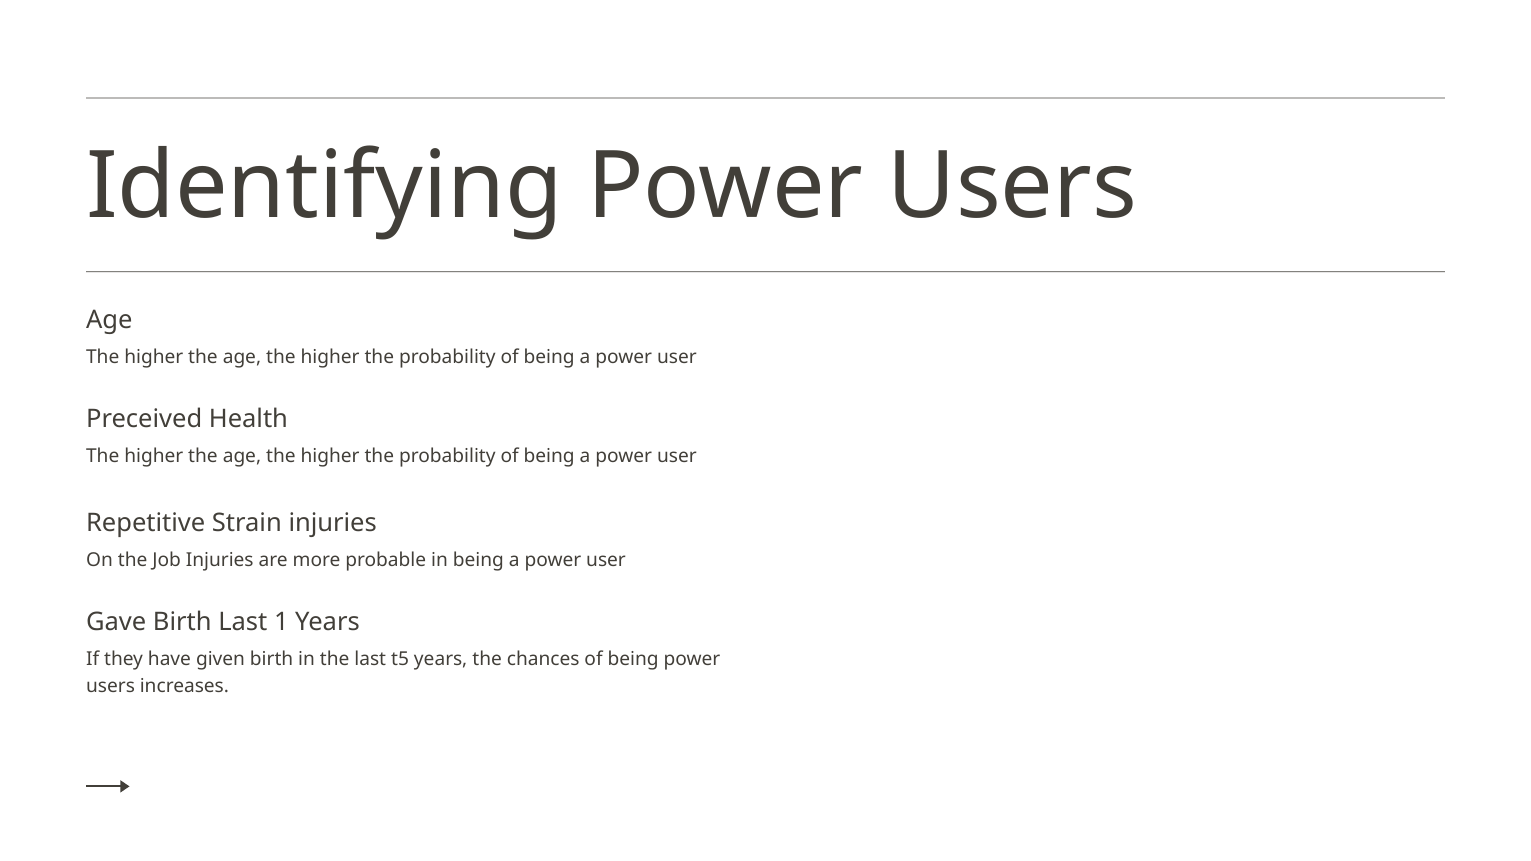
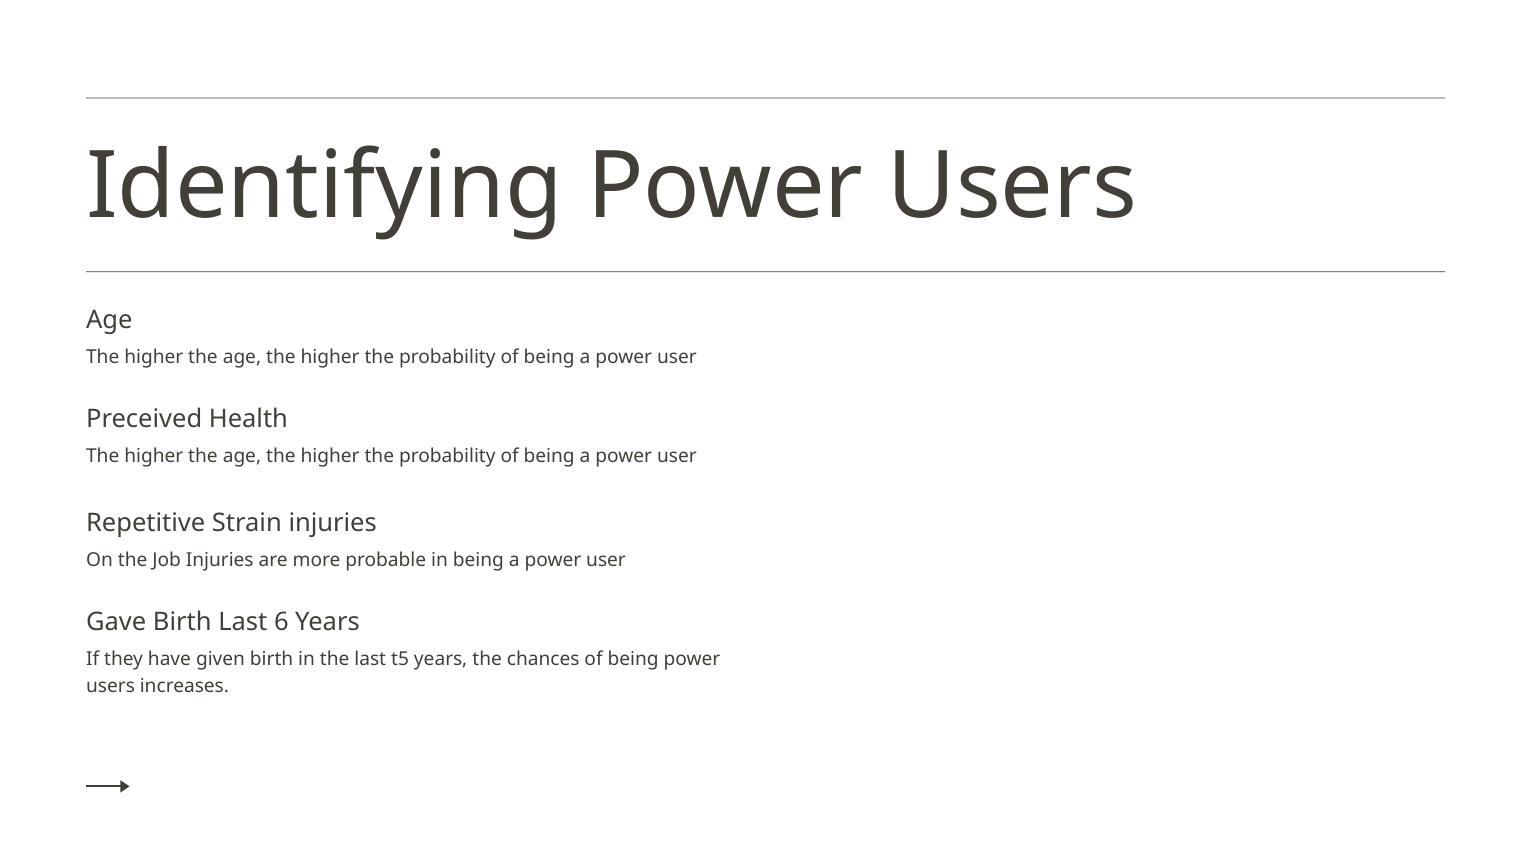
1: 1 -> 6 (281, 623)
